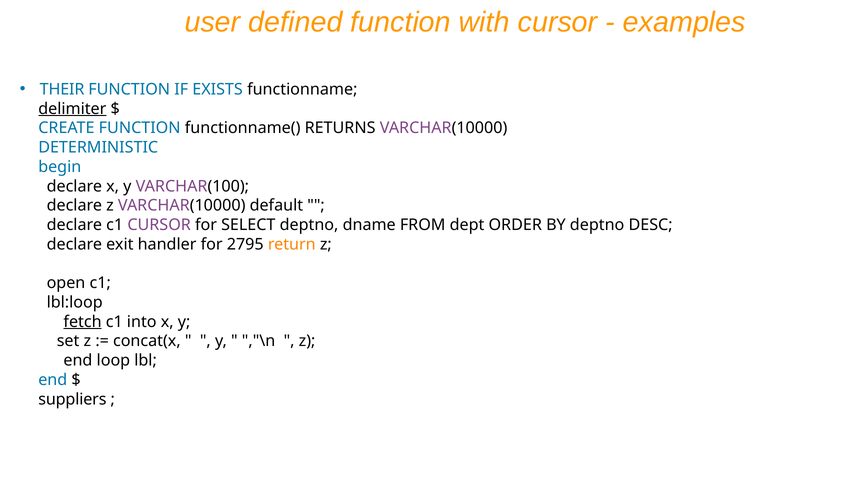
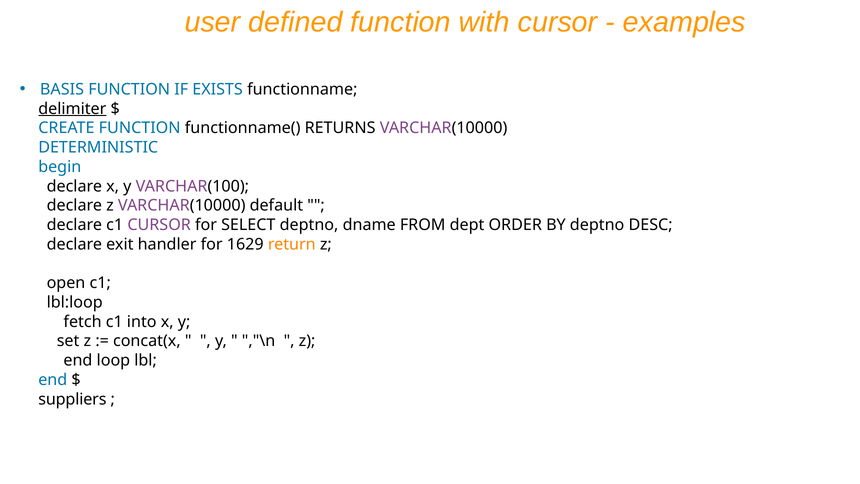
THEIR: THEIR -> BASIS (62, 89)
2795: 2795 -> 1629 (245, 244)
fetch underline: present -> none (83, 322)
